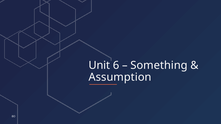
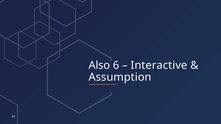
Unit: Unit -> Also (99, 65)
Something: Something -> Interactive (159, 65)
